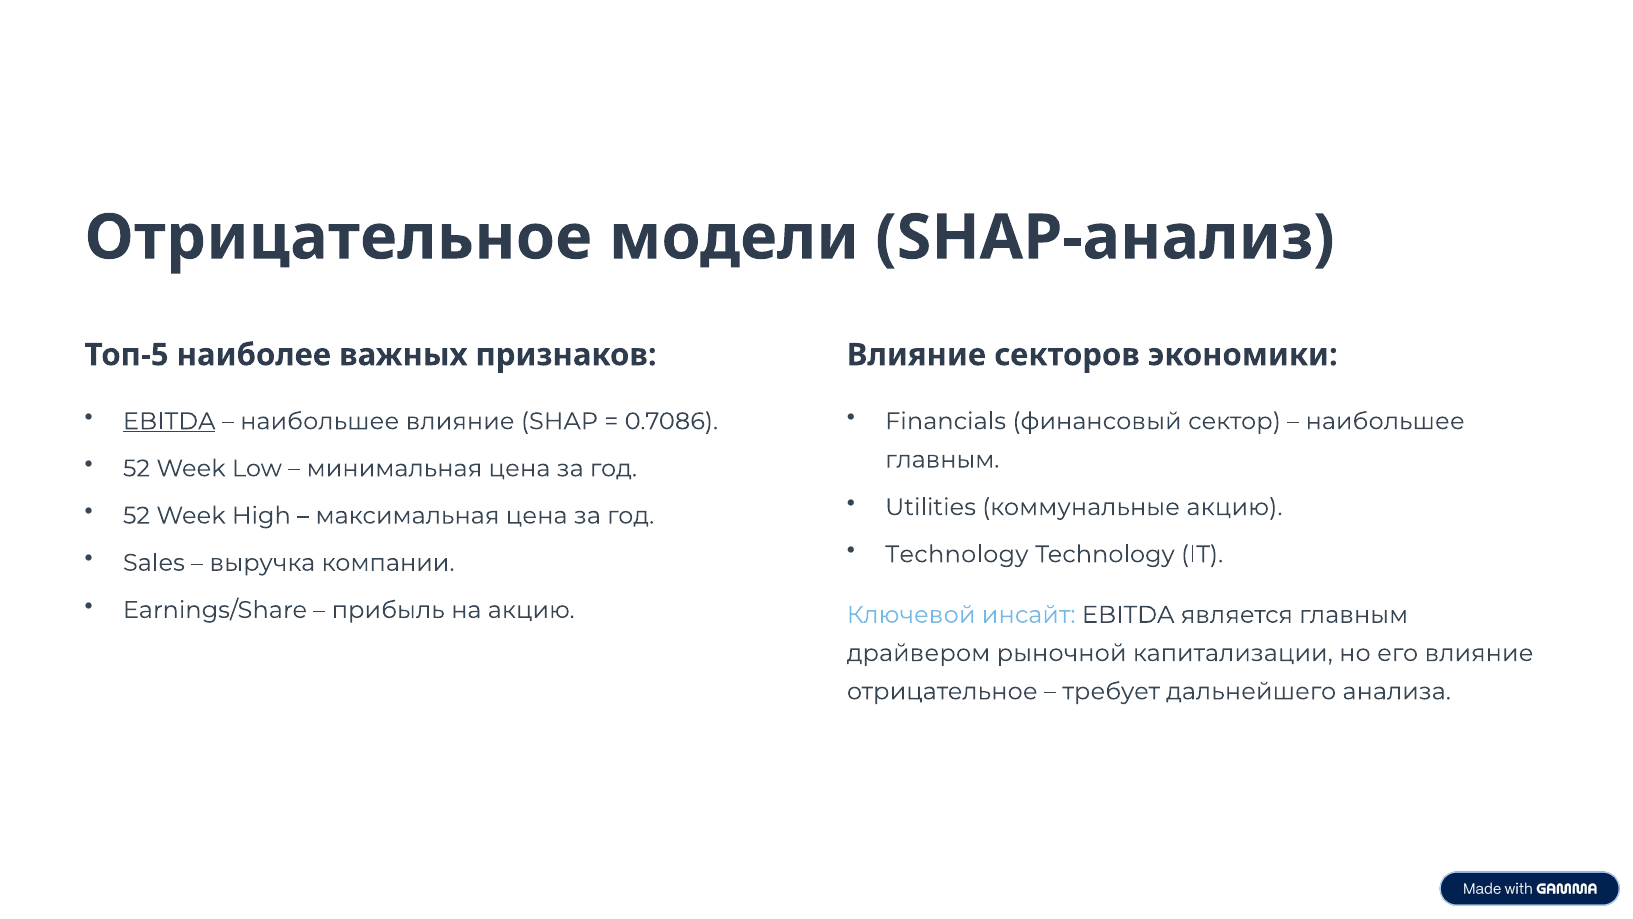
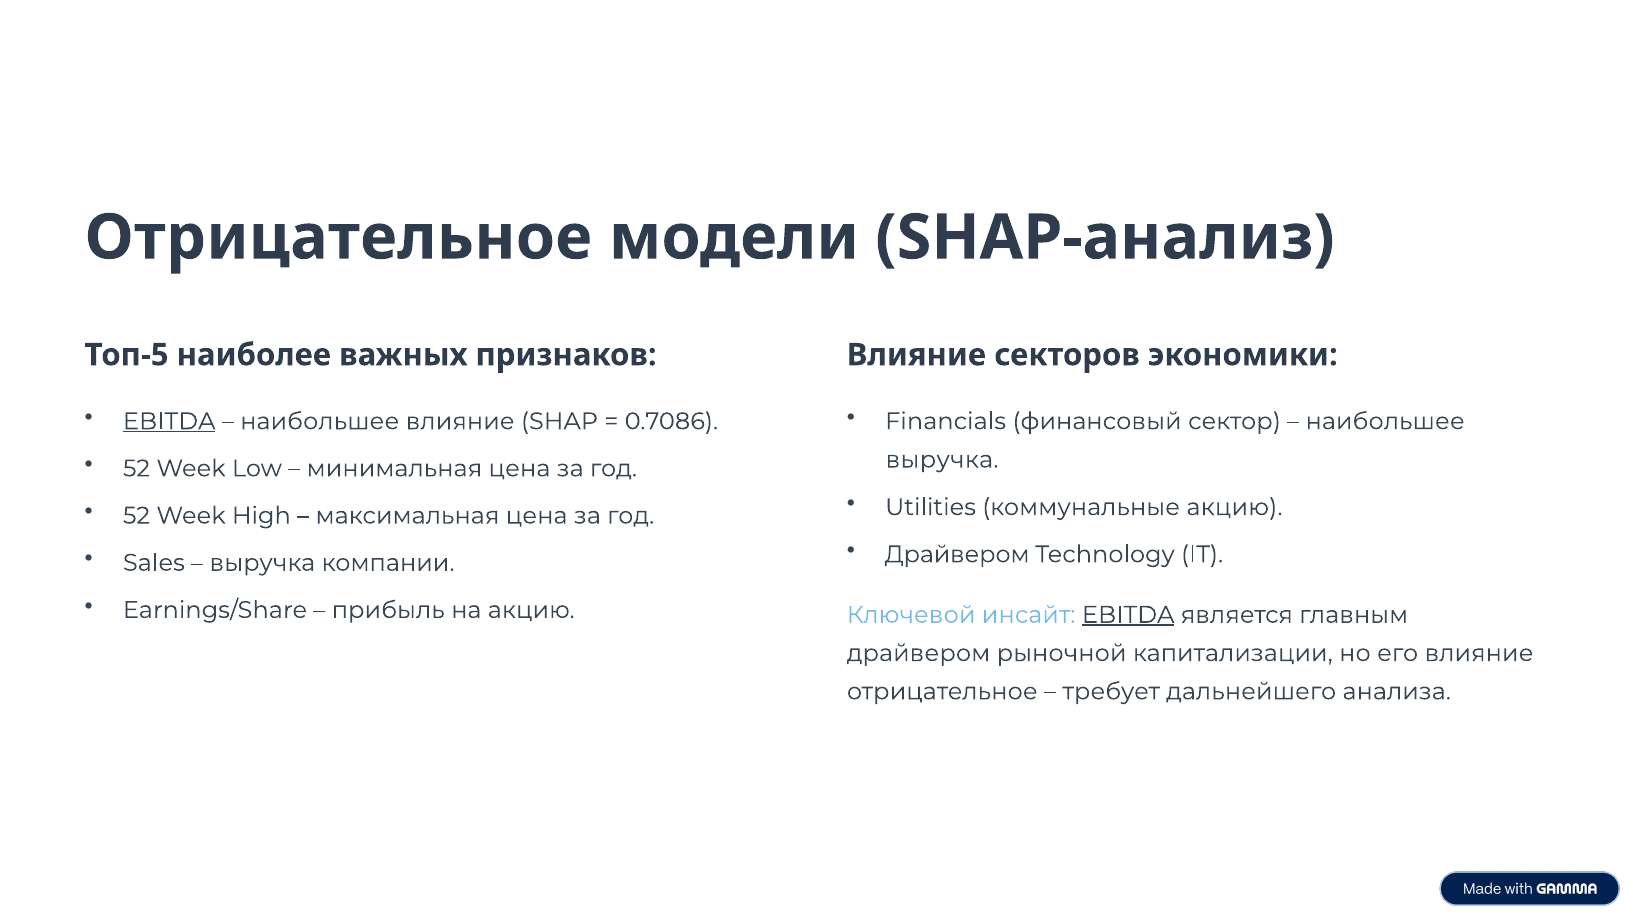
главным: главным -> выручка (942, 459)
Technology: Technology -> Драйвером (957, 554)
EBITDA underline: none -> present (1128, 615)
